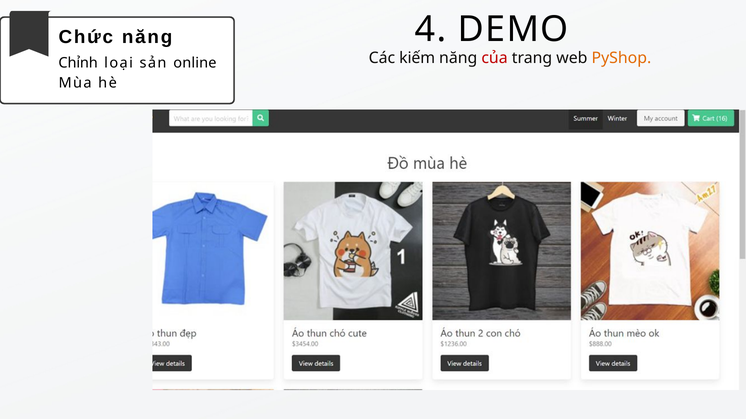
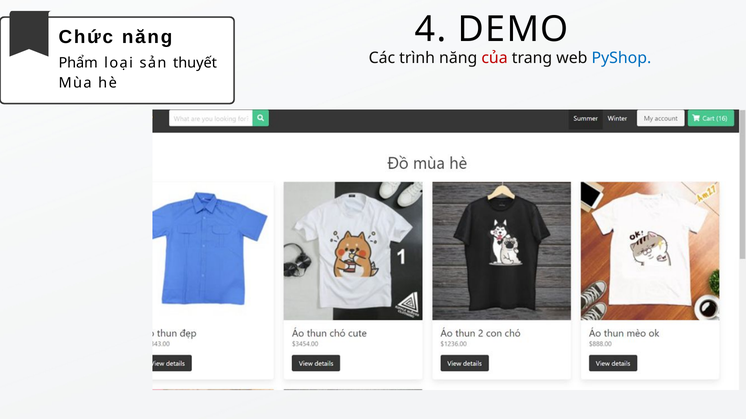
kiếm: kiếm -> trình (417, 58)
PyShop colour: orange -> blue (621, 58)
Chỉnh: Chỉnh -> Phẩm (78, 63)
online: online -> thuyết (195, 63)
